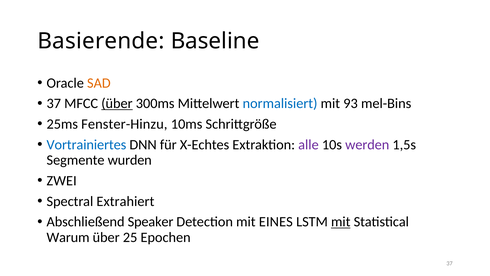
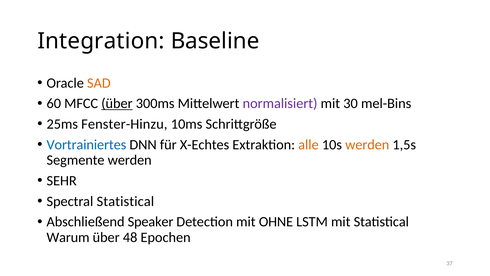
Basierende: Basierende -> Integration (101, 41)
37: 37 -> 60 (54, 103)
normalisiert colour: blue -> purple (280, 103)
93: 93 -> 30 (351, 103)
alle colour: purple -> orange (308, 144)
werden colour: purple -> orange (367, 144)
Segmente wurden: wurden -> werden (130, 160)
ZWEI: ZWEI -> SEHR (62, 180)
Spectral Extrahiert: Extrahiert -> Statistical (125, 201)
EINES: EINES -> OHNE (276, 222)
mit underline: present -> none (341, 222)
25: 25 -> 48 (130, 237)
